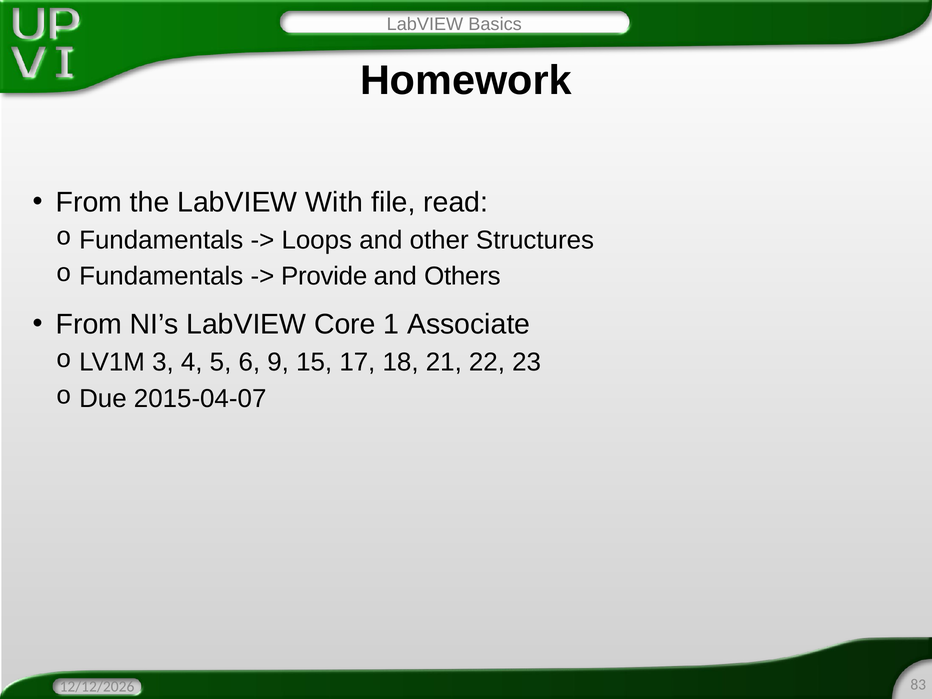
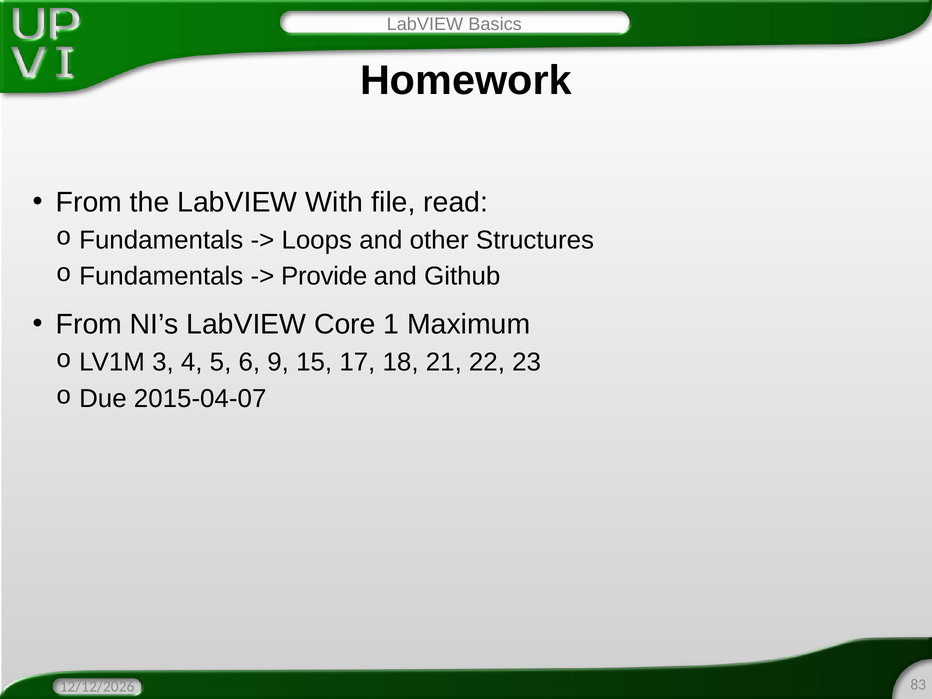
Others: Others -> Github (462, 276)
Associate: Associate -> Maximum (469, 325)
